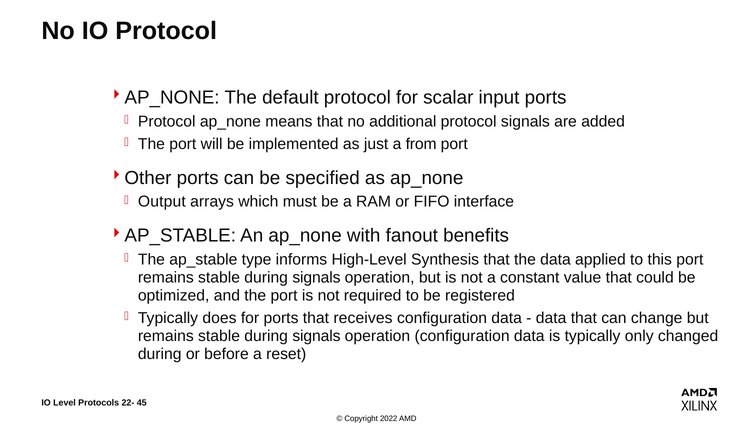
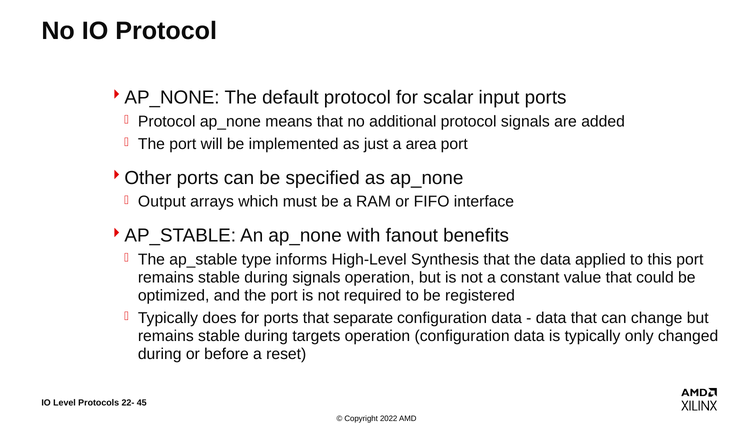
from: from -> area (421, 144)
receives: receives -> separate (363, 318)
signals: signals -> targets (316, 336)
